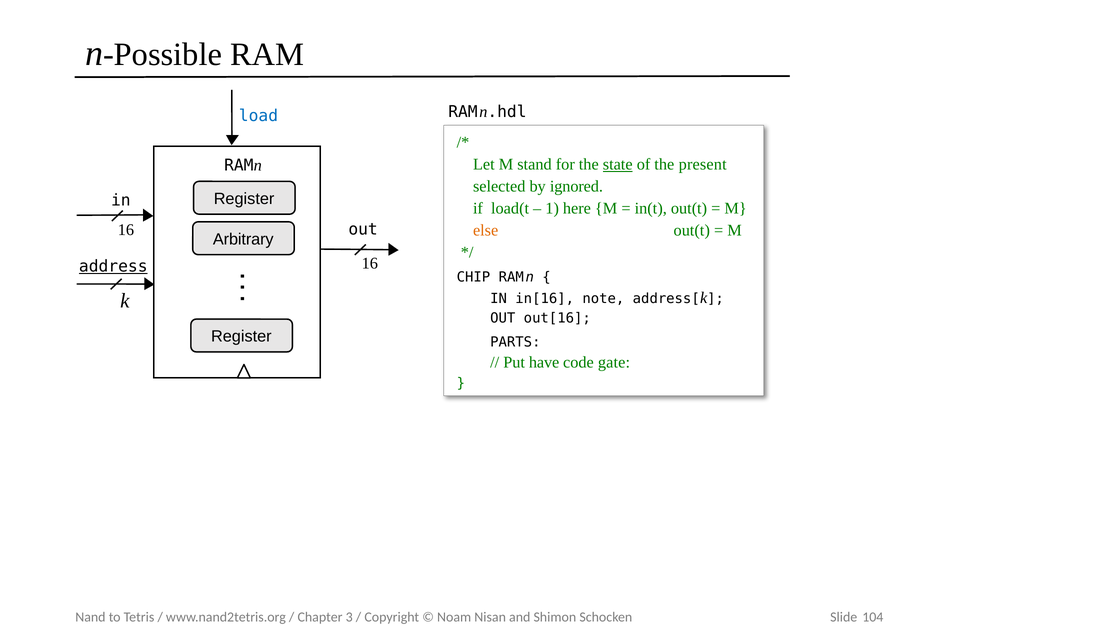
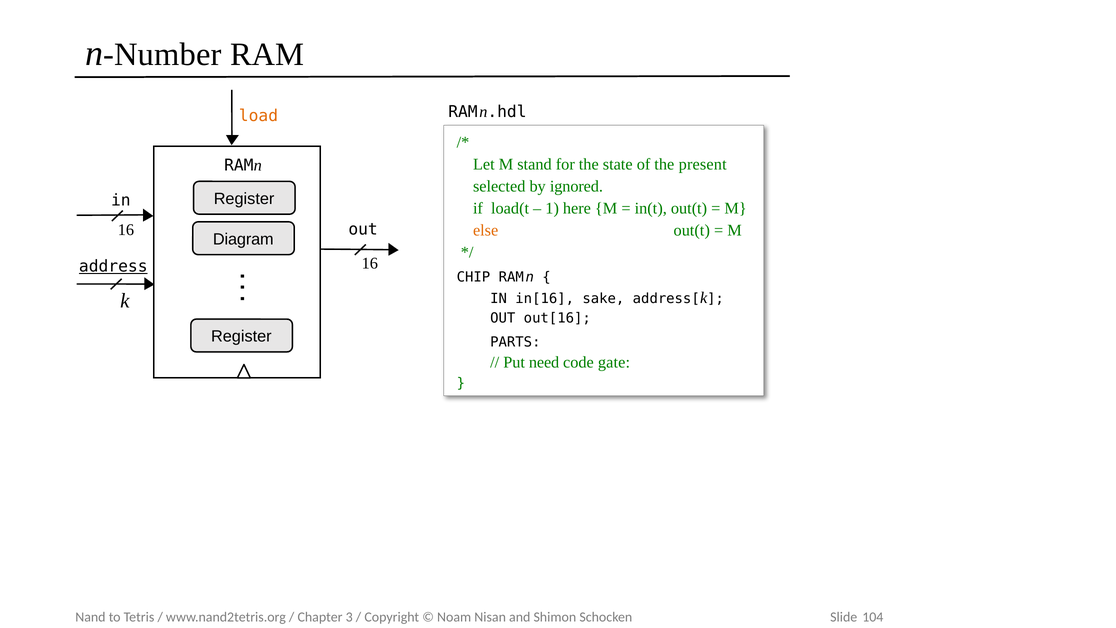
Possible: Possible -> Number (162, 54)
load colour: blue -> orange (258, 116)
state underline: present -> none (618, 164)
Arbitrary: Arbitrary -> Diagram (243, 239)
note: note -> sake (603, 299)
have: have -> need (544, 362)
